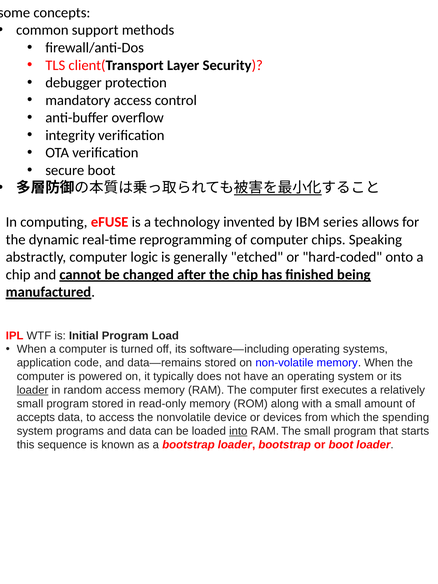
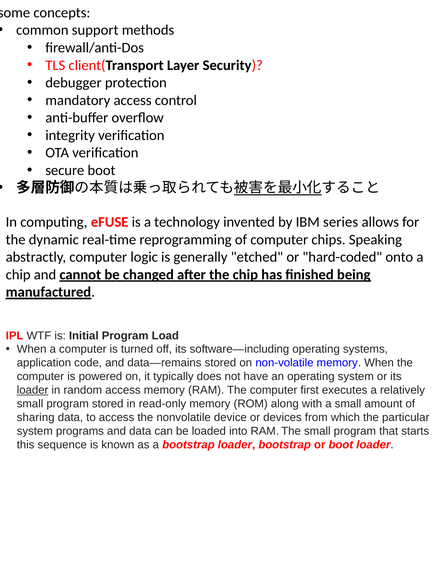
accepts: accepts -> sharing (36, 417)
spending: spending -> particular (406, 417)
into underline: present -> none (238, 431)
